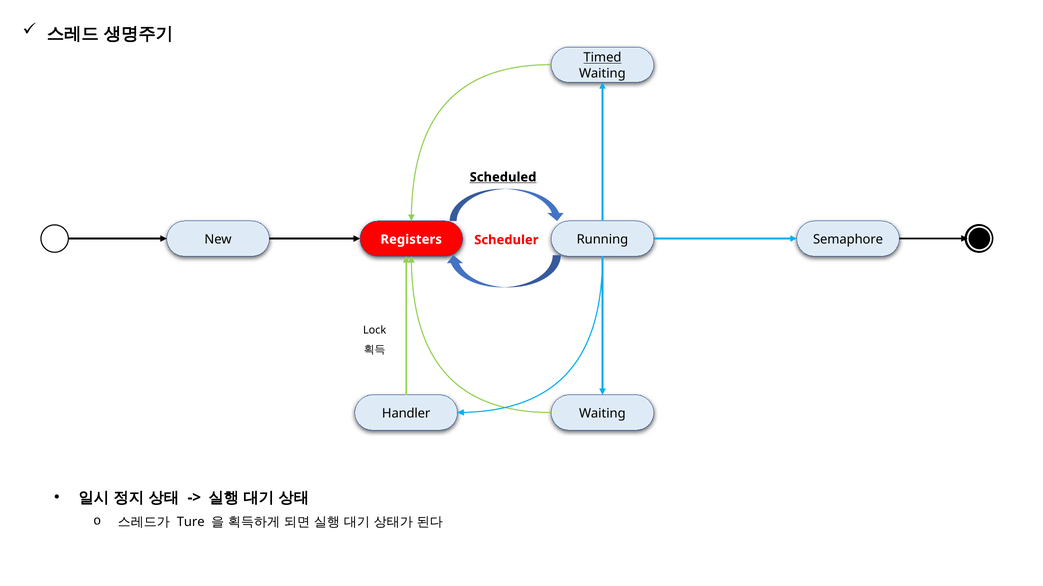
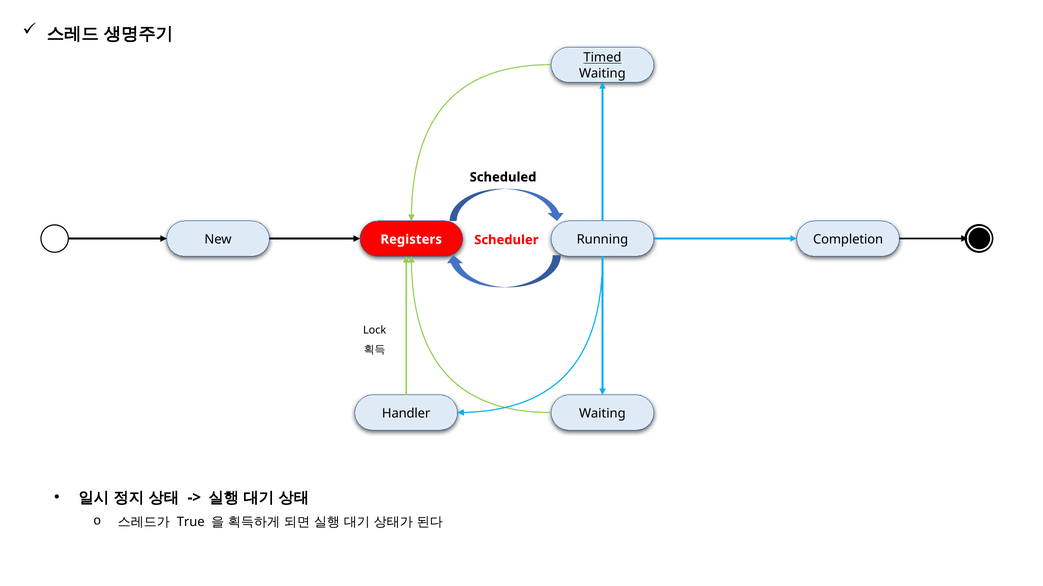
Scheduled underline: present -> none (503, 177)
Semaphore: Semaphore -> Completion (848, 240)
Ture: Ture -> True (191, 523)
